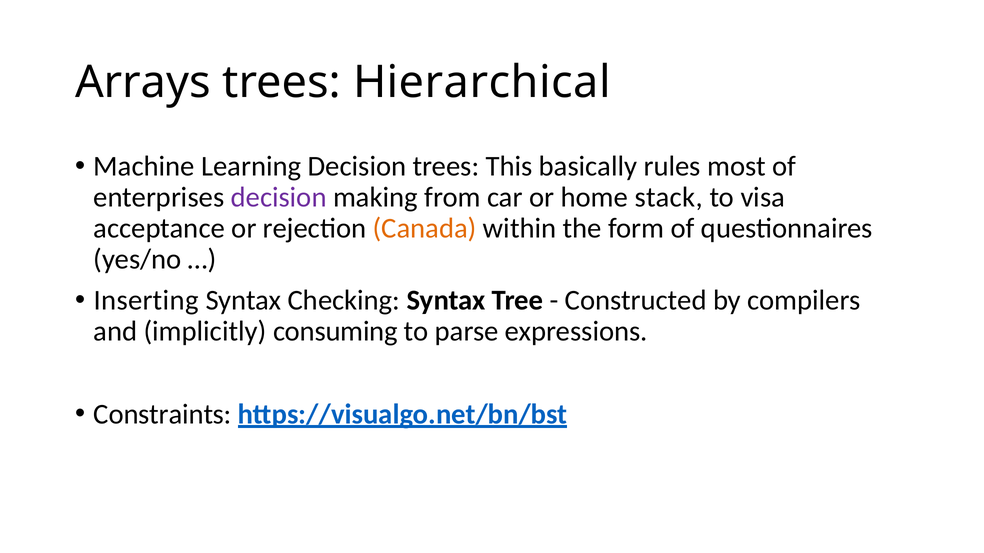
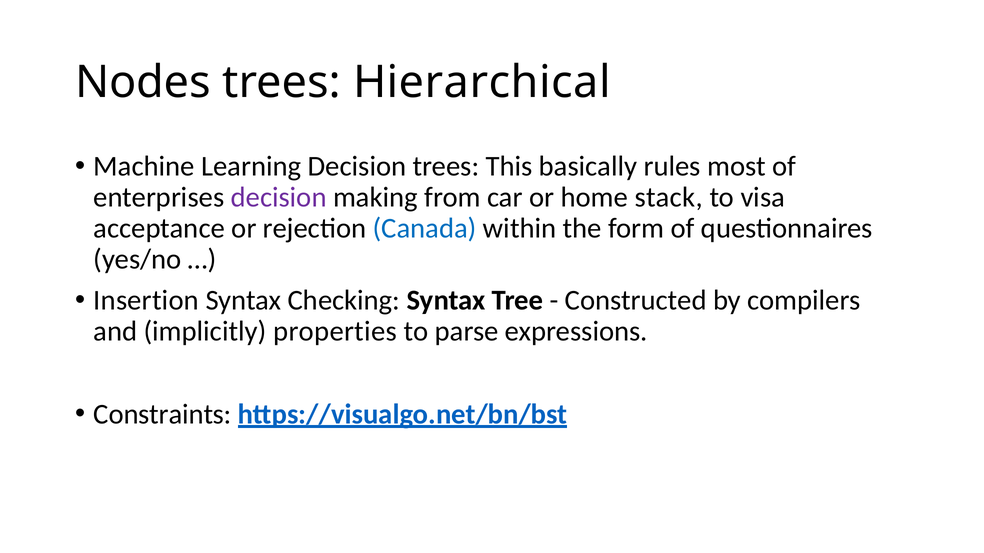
Arrays: Arrays -> Nodes (143, 83)
Canada colour: orange -> blue (425, 228)
Inserting: Inserting -> Insertion (146, 301)
consuming: consuming -> properties (335, 332)
